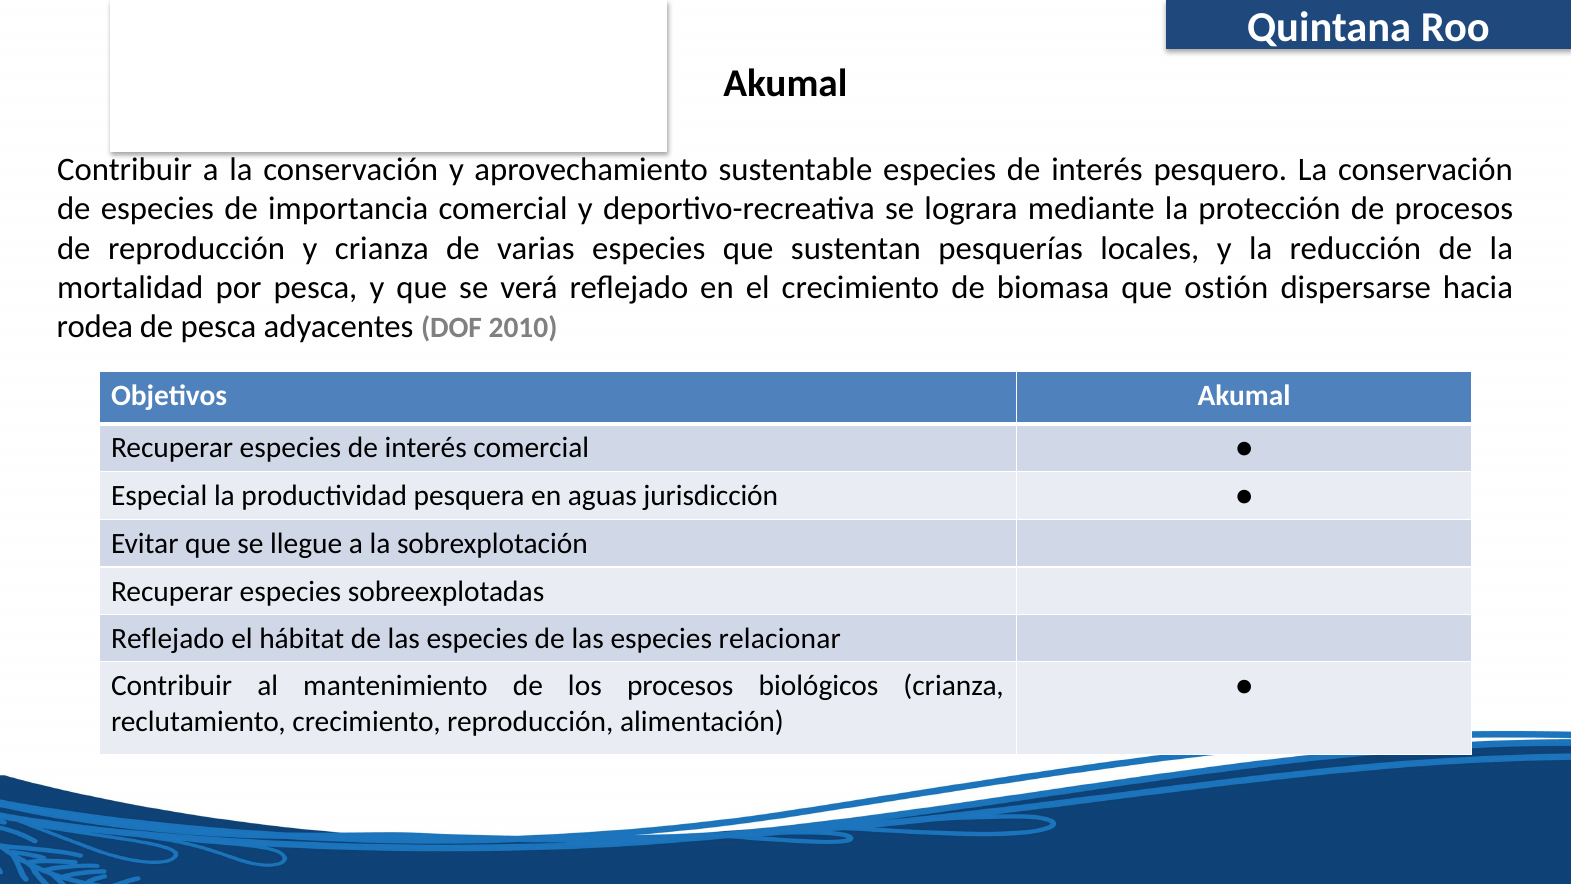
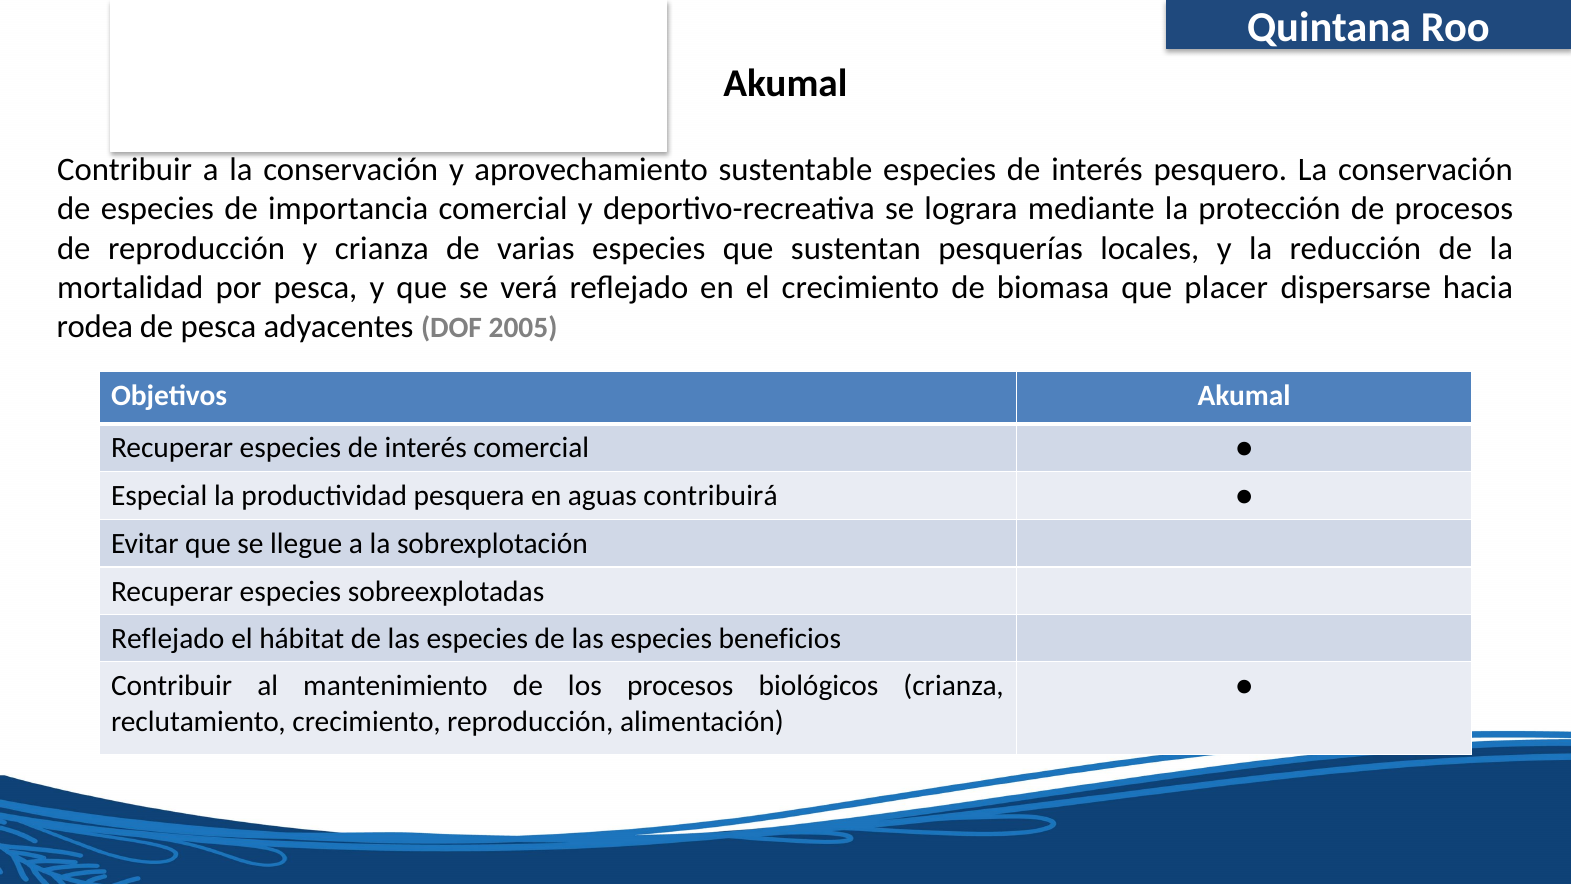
ostión: ostión -> placer (1226, 288)
2010: 2010 -> 2005 (523, 328)
jurisdicción: jurisdicción -> contribuirá (711, 496)
relacionar: relacionar -> beneficios (780, 638)
